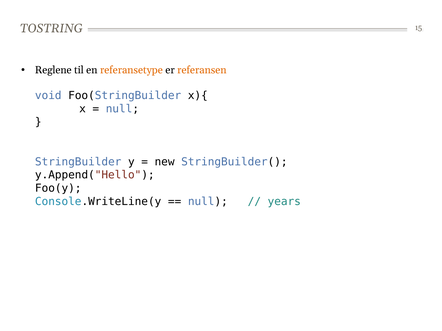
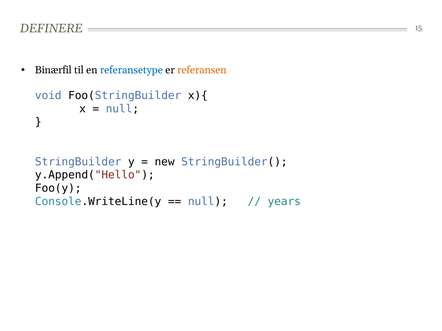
TOSTRING: TOSTRING -> DEFINERE (51, 28)
Reglene: Reglene -> Binærfil (53, 70)
referansetype colour: orange -> blue (131, 70)
